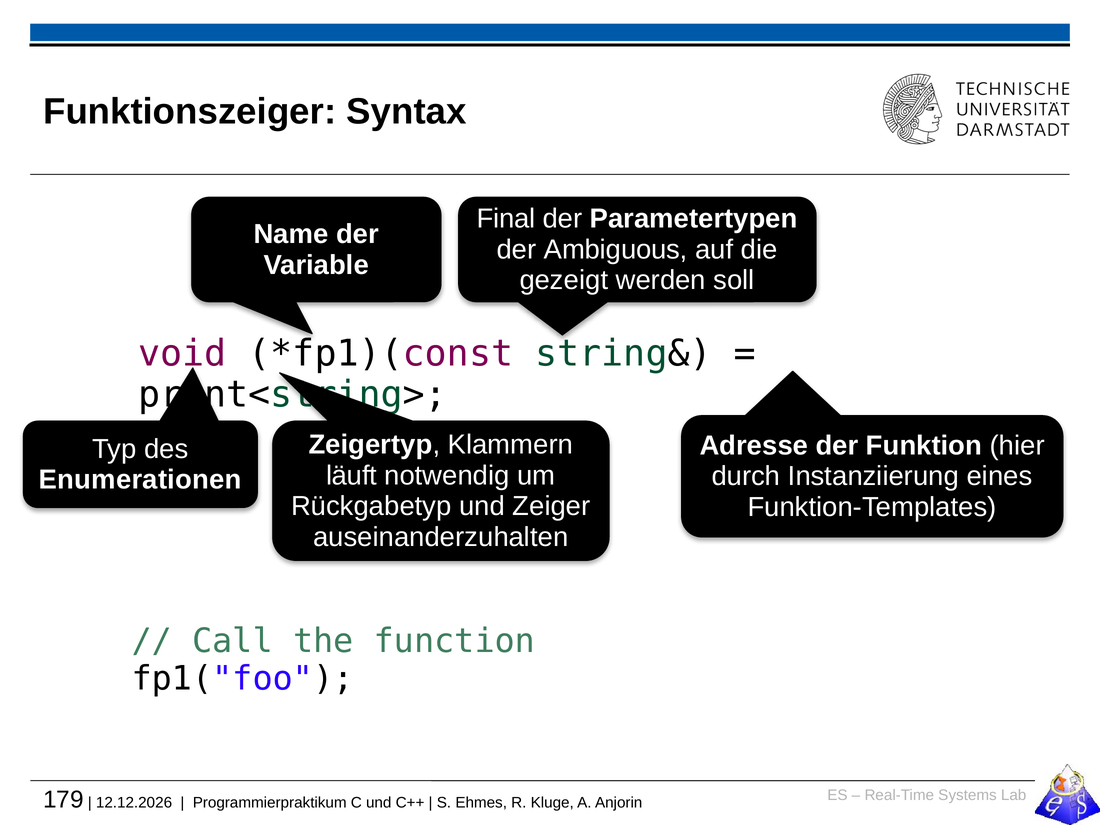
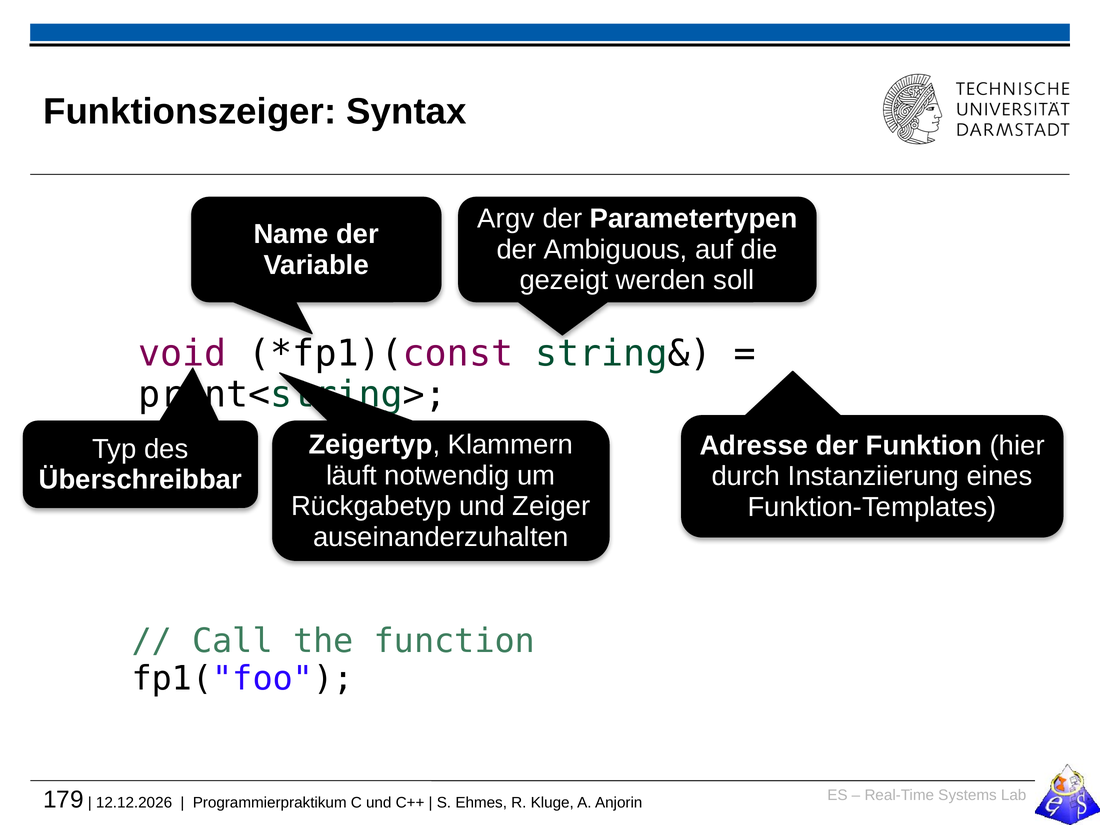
Final: Final -> Argv (506, 219)
Enumerationen: Enumerationen -> Überschreibbar (140, 480)
